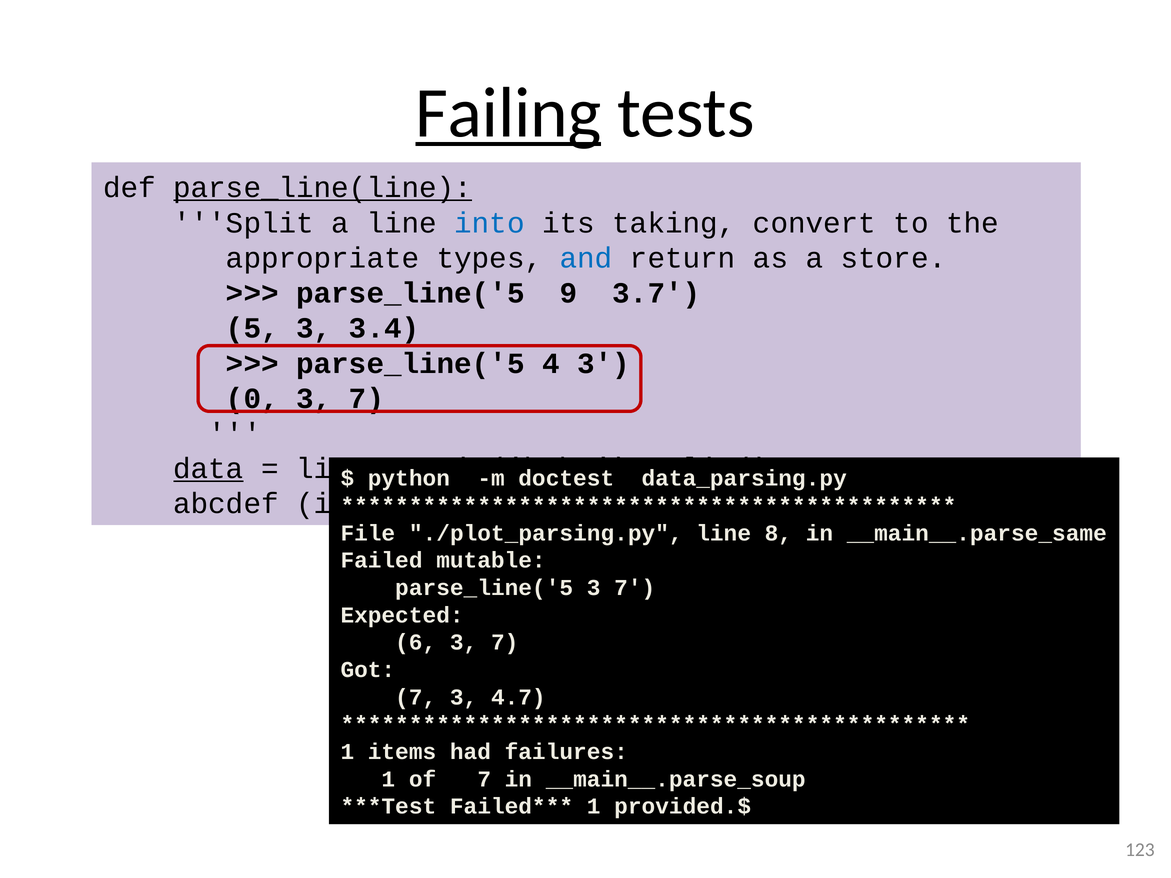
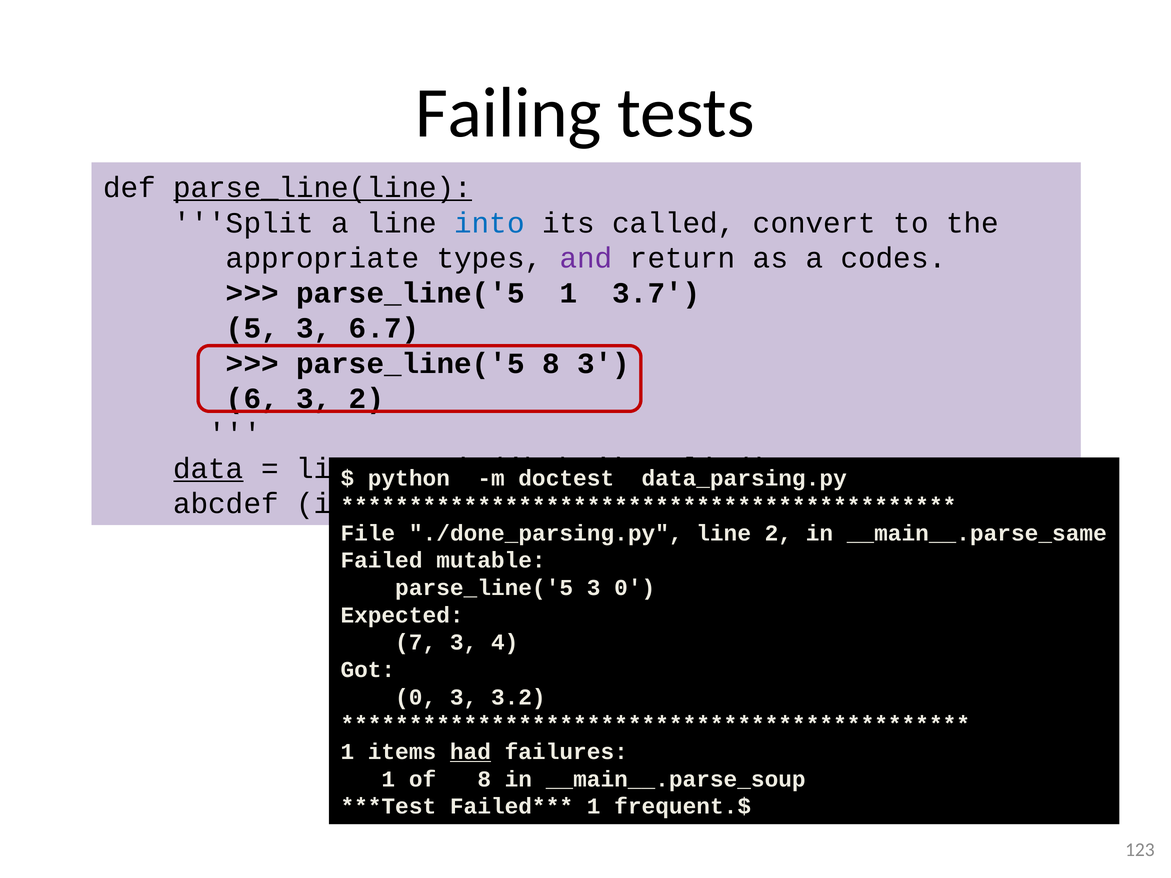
Failing underline: present -> none (508, 113)
taking: taking -> called (674, 223)
and colour: blue -> purple (586, 258)
store: store -> codes (893, 258)
parse_line('5 9: 9 -> 1 (569, 293)
3.4: 3.4 -> 6.7 (384, 328)
parse_line('5 4: 4 -> 8 (551, 363)
0: 0 -> 6 (252, 399)
7: 7 -> 2 (367, 399)
./plot_parsing.py: ./plot_parsing.py -> ./done_parsing.py (546, 533)
line 8: 8 -> 2 (778, 533)
parse_line('5 3 7: 7 -> 0 (635, 588)
6: 6 -> 7 (416, 643)
7: 7 -> 4 (505, 643)
7: 7 -> 0 (416, 697)
4.7: 4.7 -> 3.2 (518, 697)
had underline: none -> present (470, 752)
of 7: 7 -> 8 (484, 779)
provided.$: provided.$ -> frequent.$ (683, 807)
